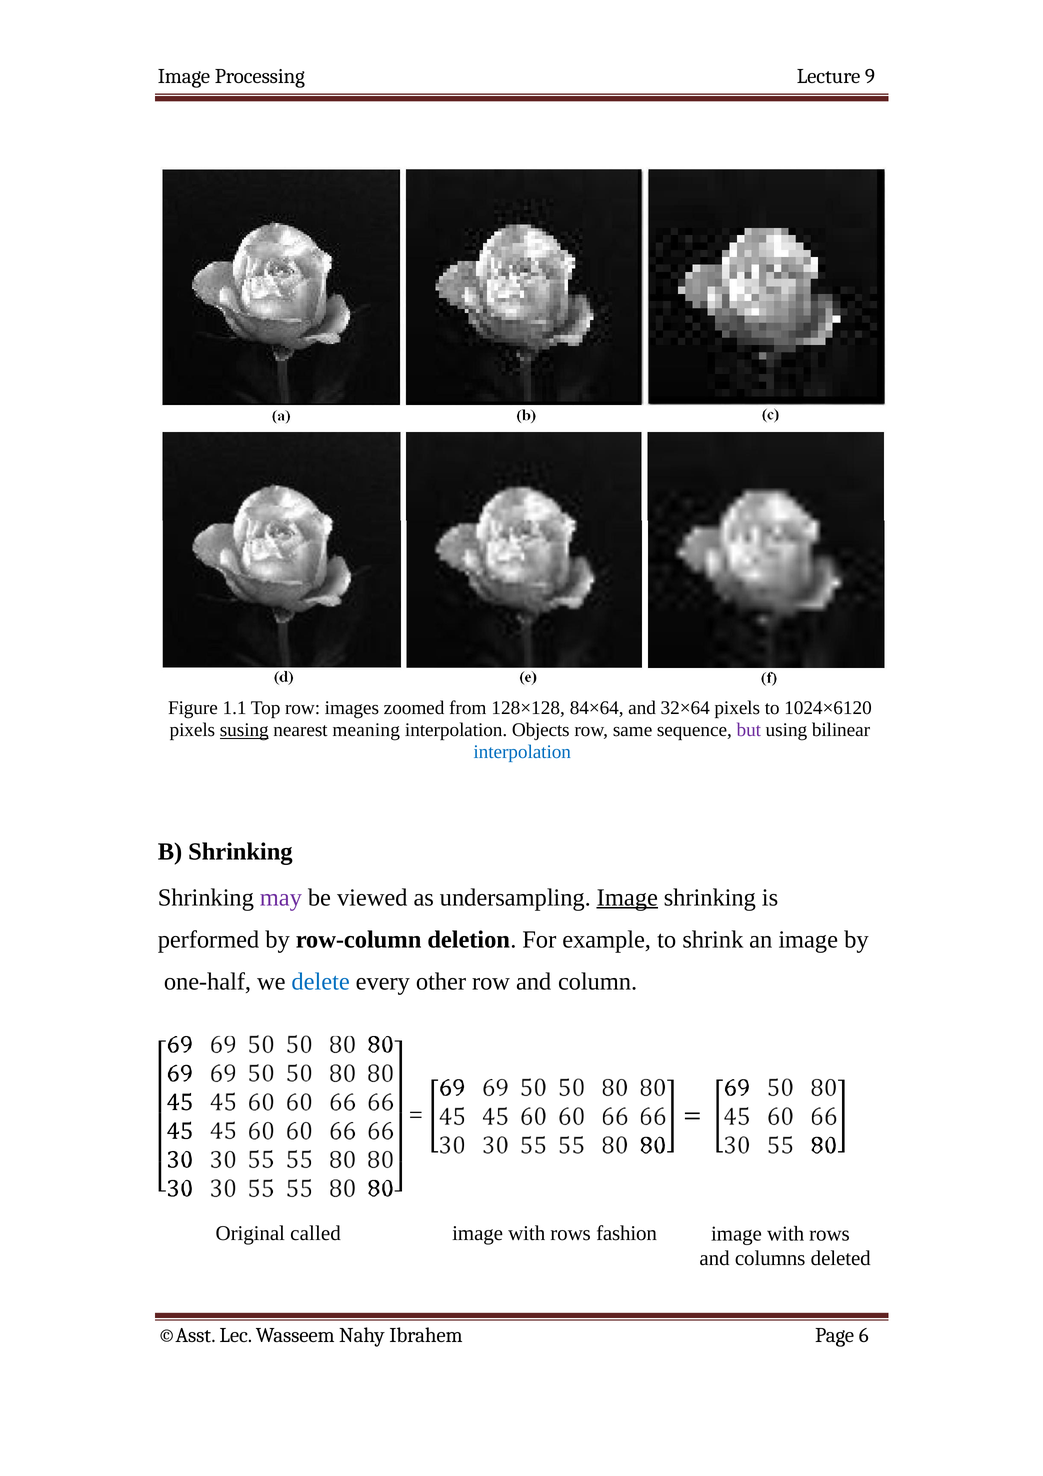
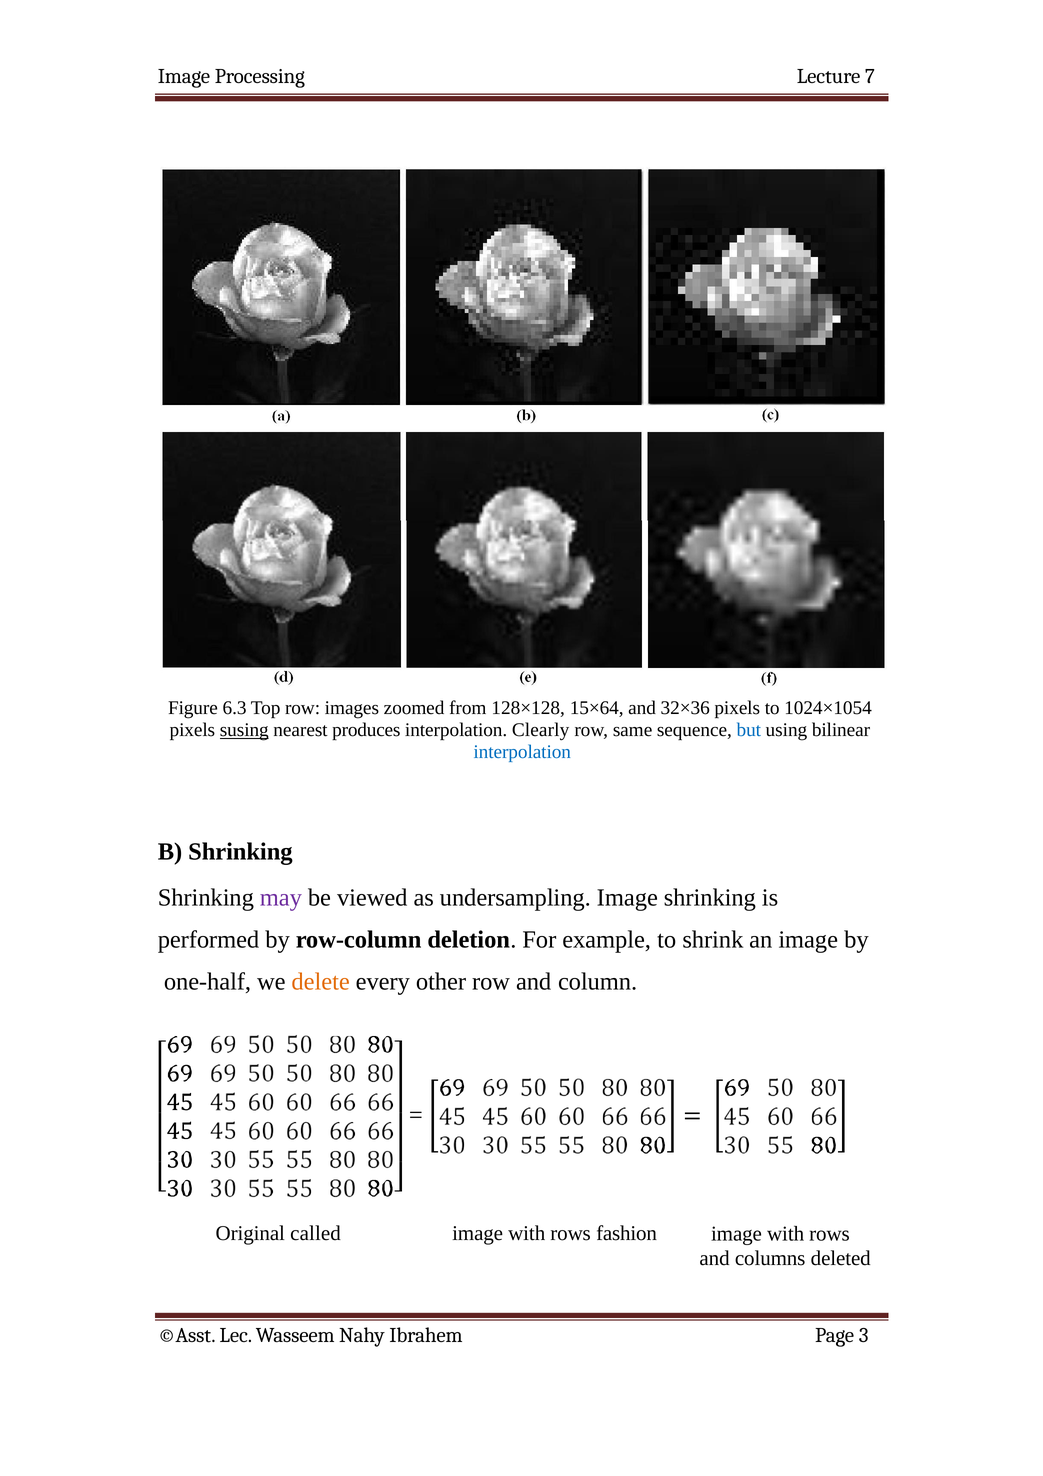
9: 9 -> 7 (870, 76)
1.1: 1.1 -> 6.3 (235, 708)
84×64: 84×64 -> 15×64 (597, 708)
32×64: 32×64 -> 32×36 (685, 708)
1024×6120: 1024×6120 -> 1024×1054 (828, 708)
meaning: meaning -> produces (366, 730)
Objects: Objects -> Clearly (541, 730)
but colour: purple -> blue (749, 730)
Image underline: present -> none (627, 897)
delete colour: blue -> orange (321, 982)
6: 6 -> 3 (864, 1335)
